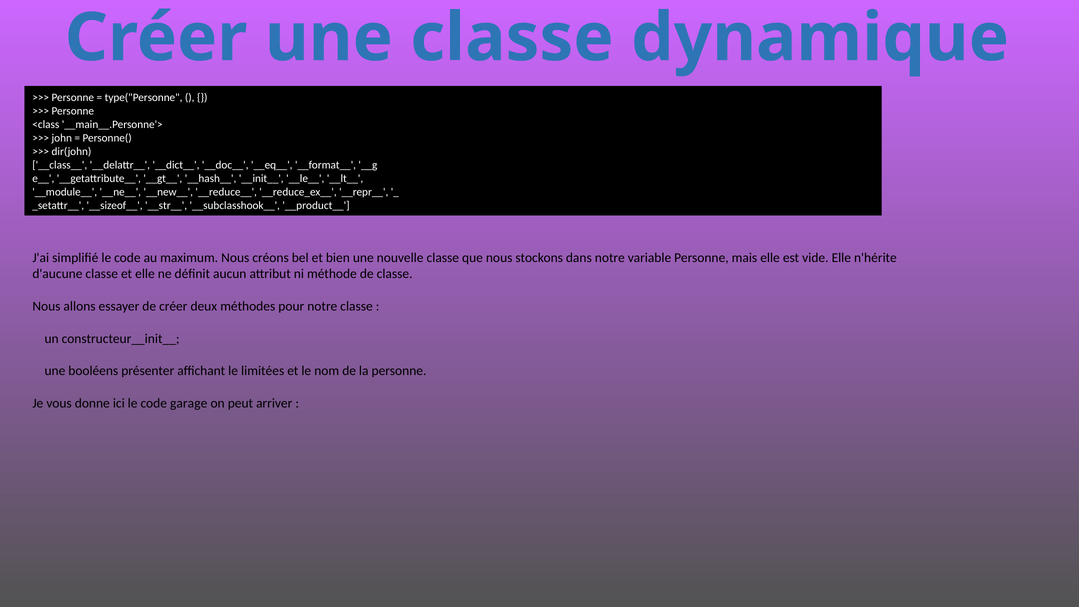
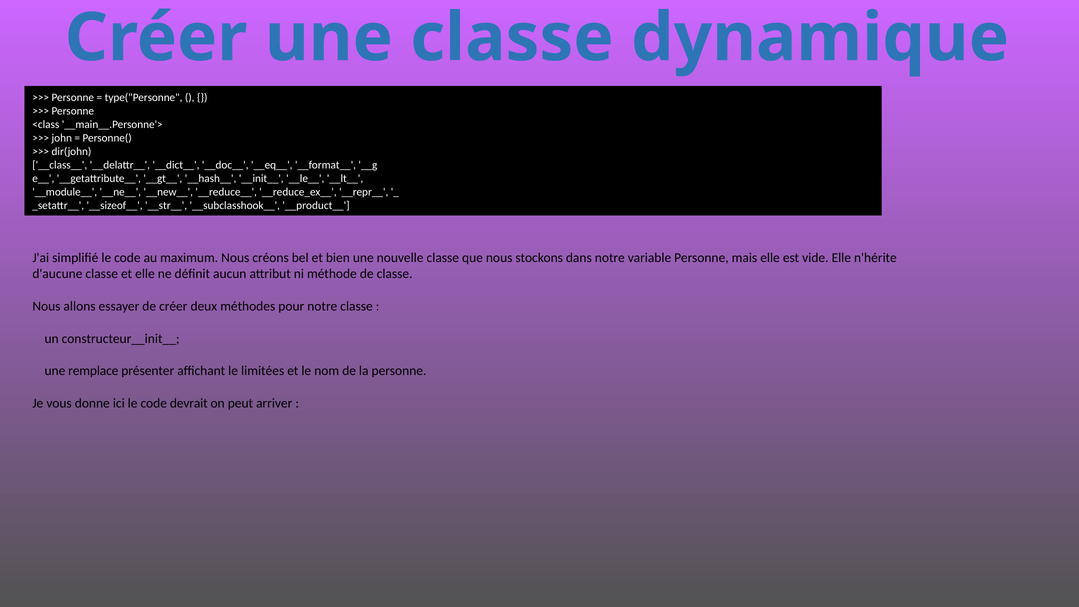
booléens: booléens -> remplace (93, 371)
garage: garage -> devrait (189, 403)
